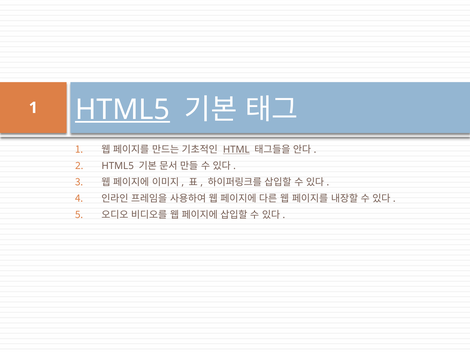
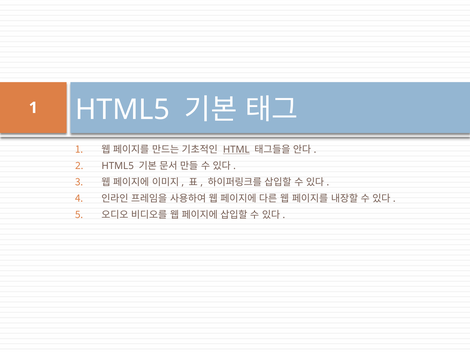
HTML5 underline: present -> none (122, 110)
